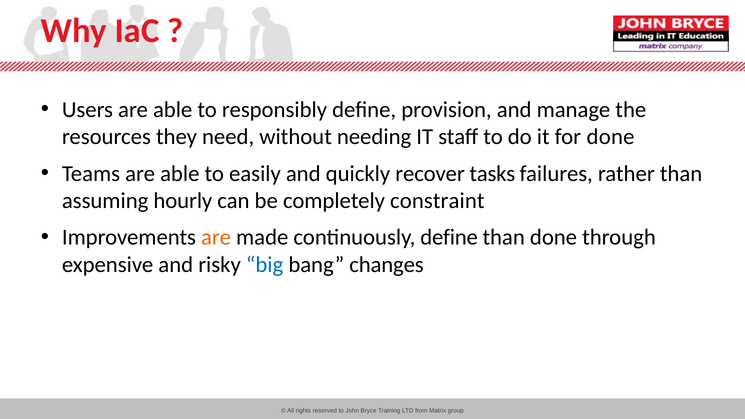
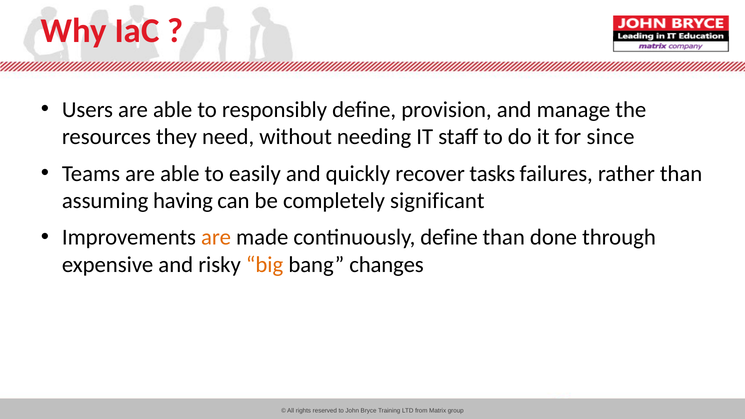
for done: done -> since (611, 137)
hourly: hourly -> having (183, 201)
constraint: constraint -> significant (437, 201)
big colour: blue -> orange (265, 265)
